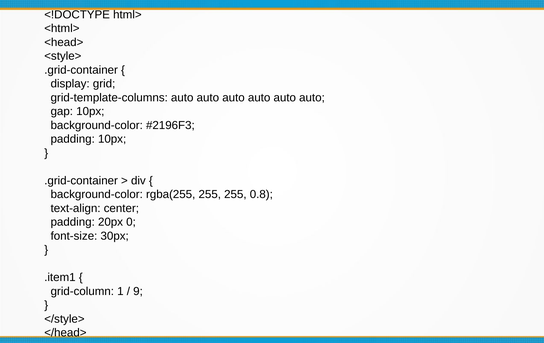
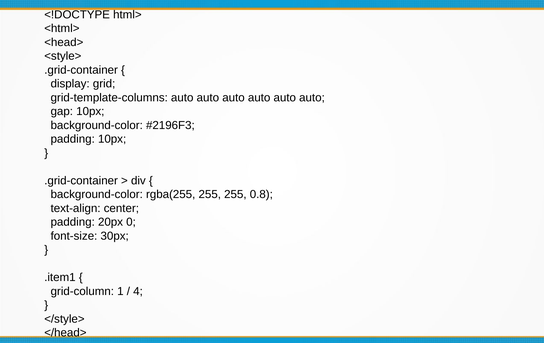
9: 9 -> 4 (138, 291)
